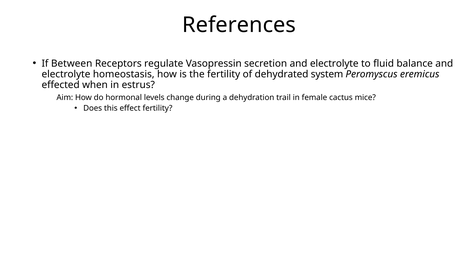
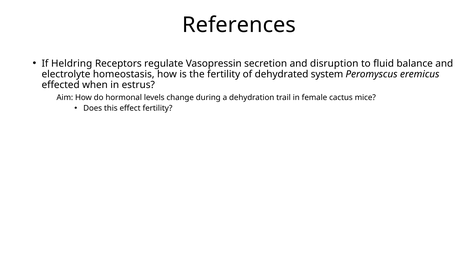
Between: Between -> Heldring (72, 63)
secretion and electrolyte: electrolyte -> disruption (334, 63)
